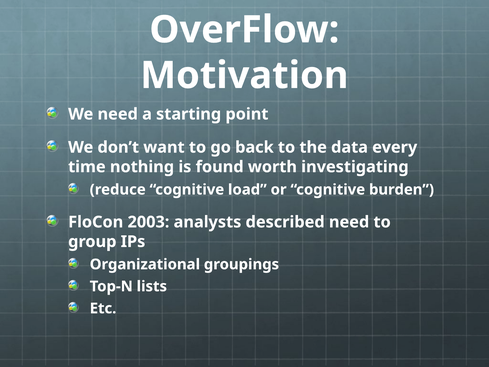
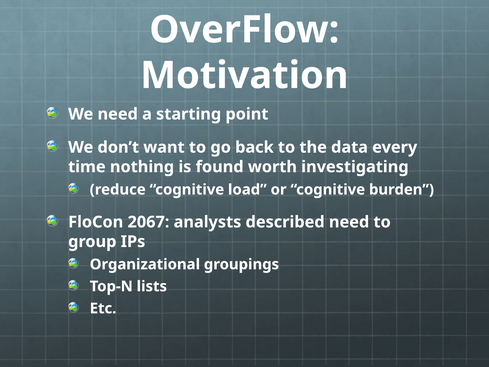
2003: 2003 -> 2067 (148, 222)
